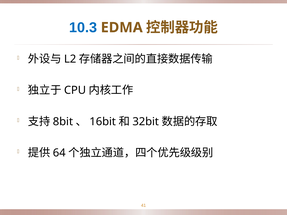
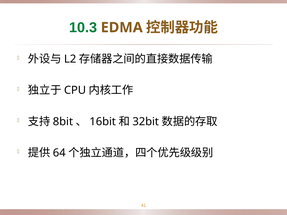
10.3 colour: blue -> green (83, 28)
